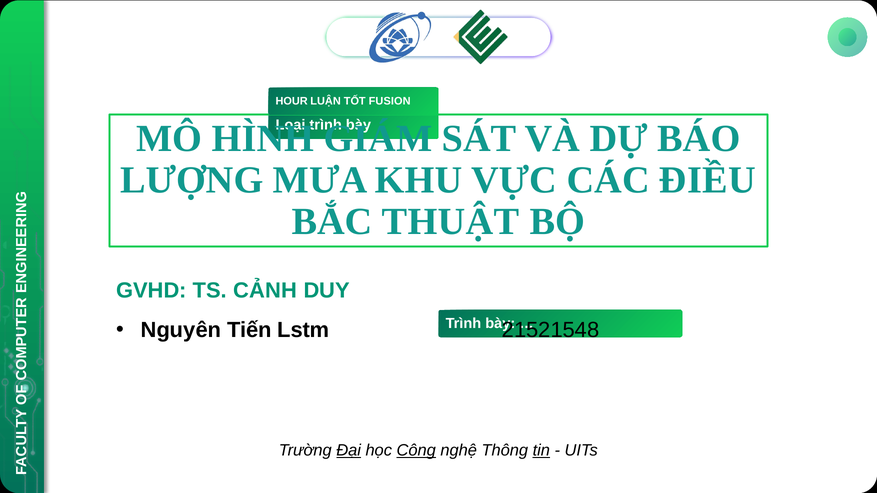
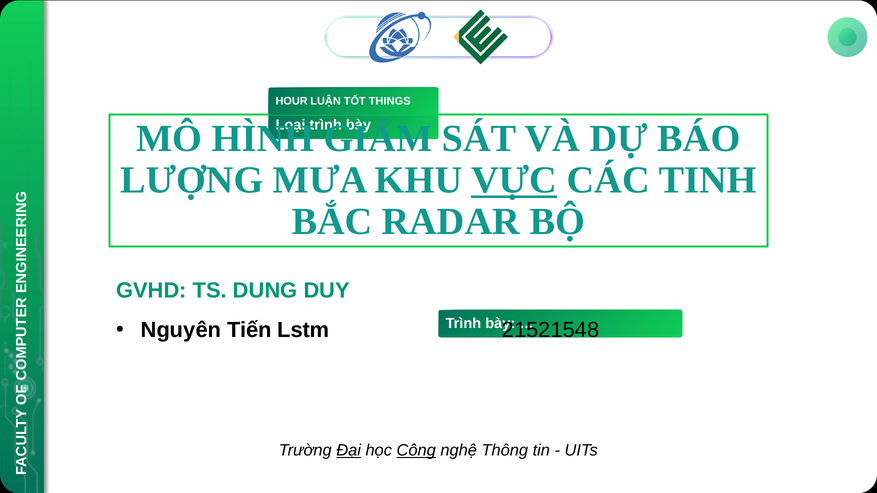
FUSION: FUSION -> THINGS (390, 101)
VỰC underline: none -> present (514, 180)
ĐIỀU: ĐIỀU -> TINH (708, 180)
THUẬT: THUẬT -> RADAR (451, 222)
CẢNH: CẢNH -> DUNG (265, 291)
tin underline: present -> none (541, 451)
